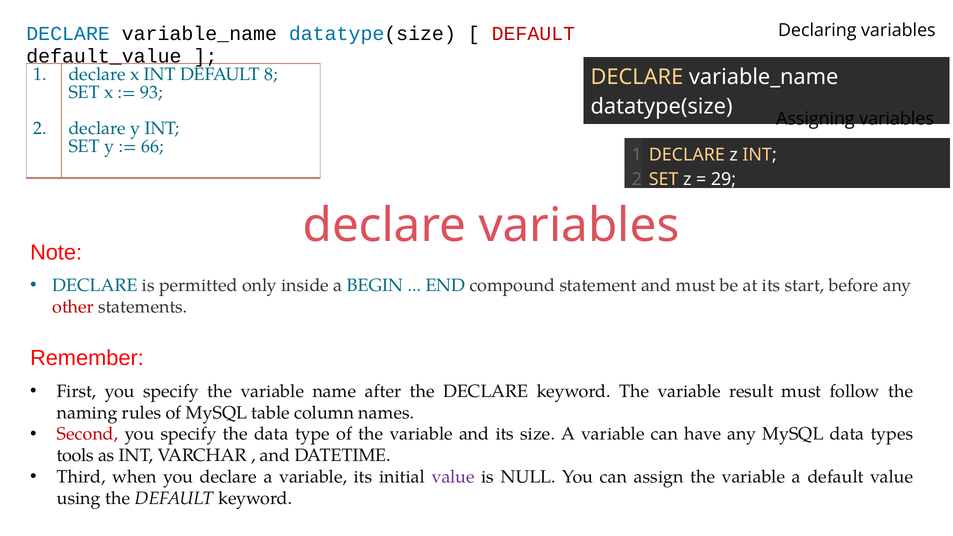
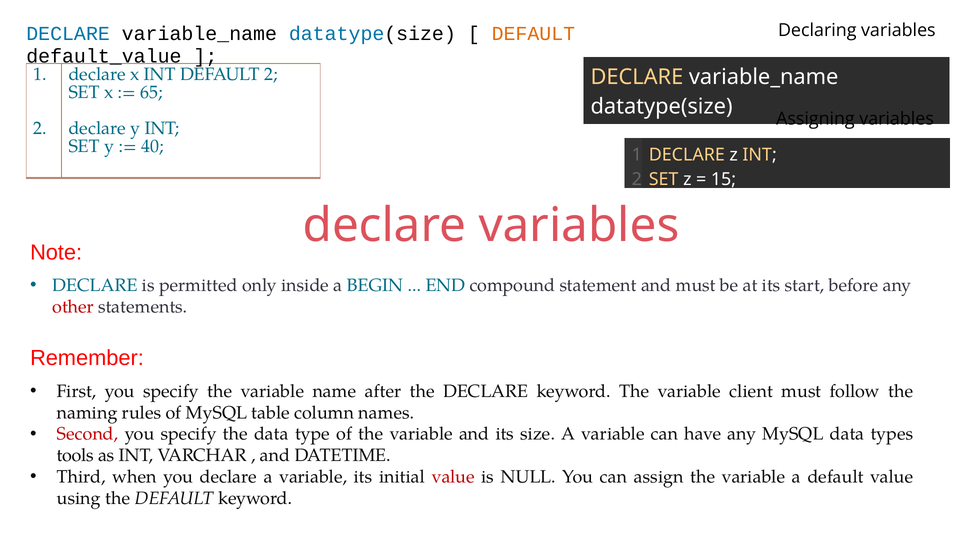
DEFAULT colour: red -> orange (533, 34)
DEFAULT 8: 8 -> 2 (271, 74)
93: 93 -> 65 (152, 92)
66: 66 -> 40 (152, 146)
29: 29 -> 15 (723, 179)
result: result -> client (751, 391)
value colour: purple -> red (453, 477)
